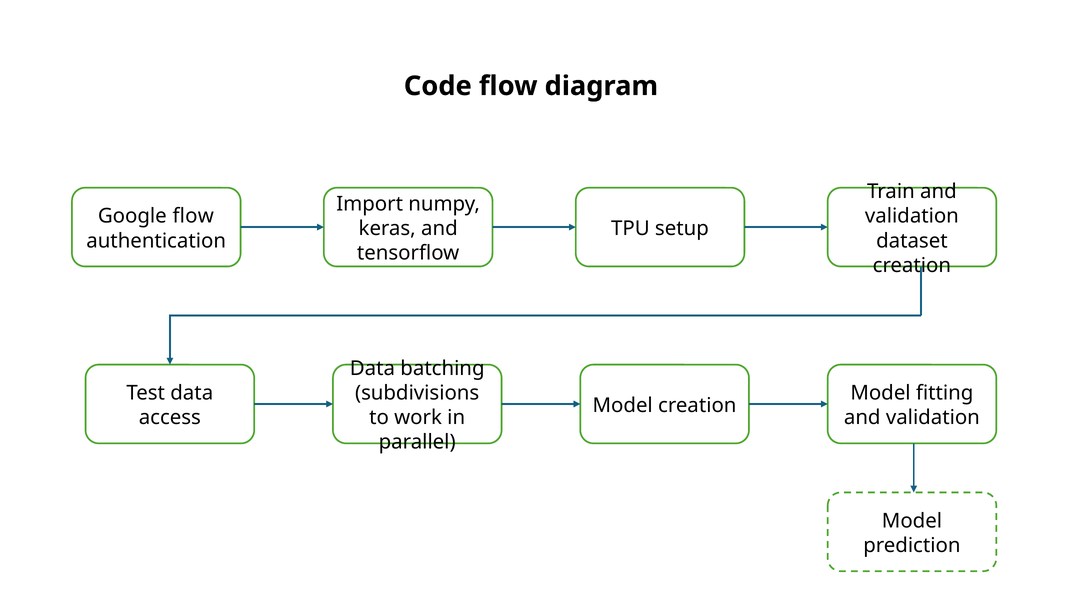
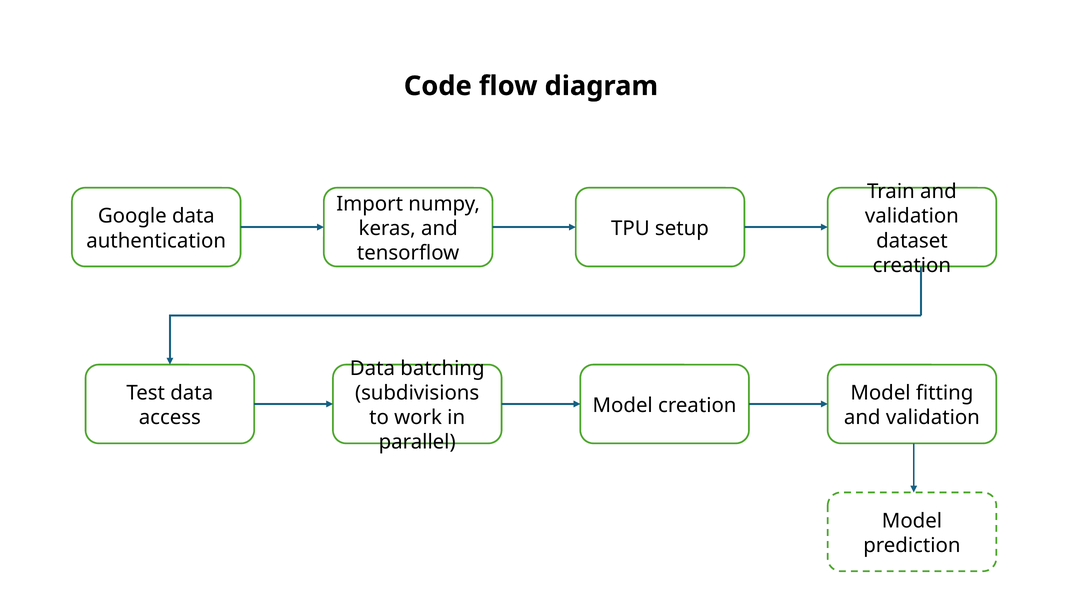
Google flow: flow -> data (193, 216)
